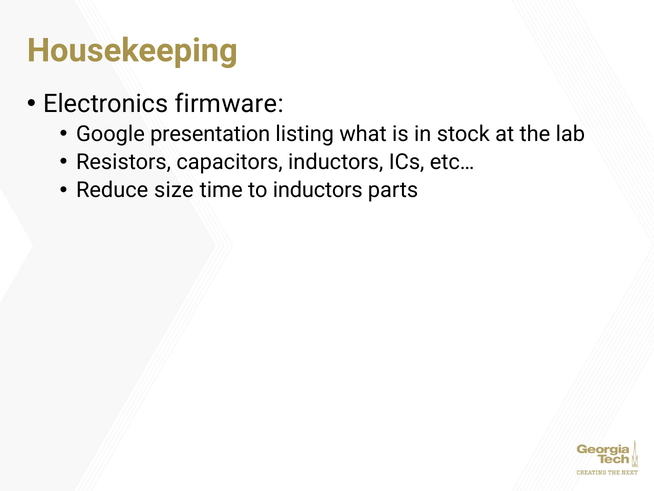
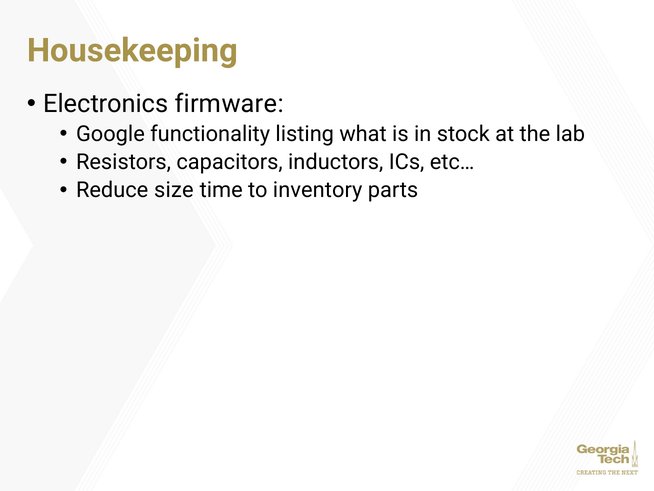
presentation: presentation -> functionality (210, 134)
to inductors: inductors -> inventory (318, 190)
